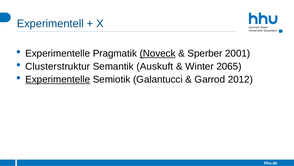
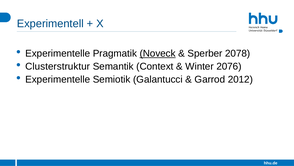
2001: 2001 -> 2078 (238, 53)
Auskuft: Auskuft -> Context (155, 66)
2065: 2065 -> 2076 (229, 66)
Experimentelle underline: present -> none (58, 79)
